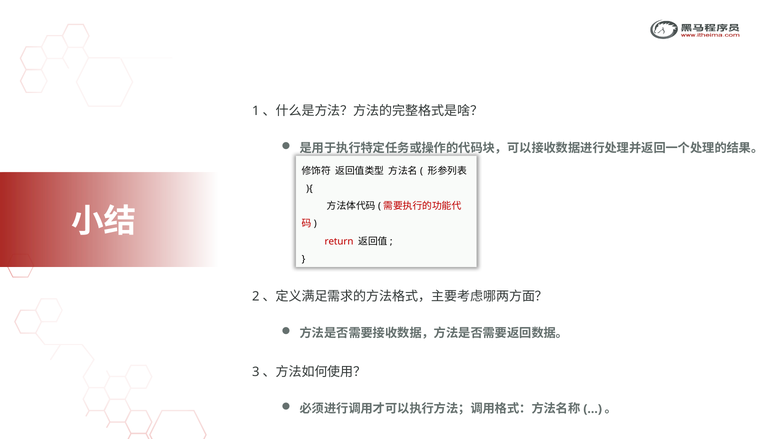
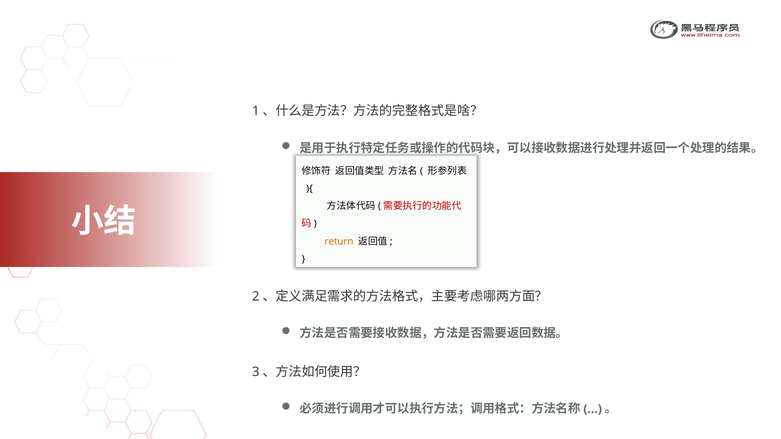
return colour: red -> orange (339, 241)
